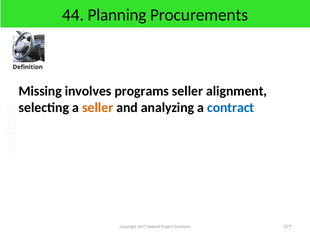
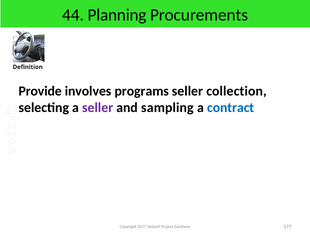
Missing: Missing -> Provide (40, 91)
alignment: alignment -> collection (236, 91)
seller colour: orange -> purple (98, 107)
analyzing: analyzing -> sampling (167, 107)
